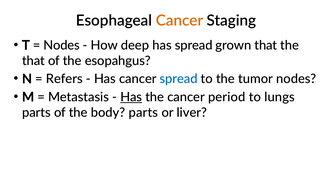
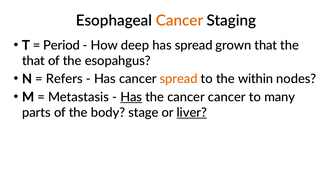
Nodes: Nodes -> Period (62, 45)
spread colour: blue -> orange (179, 79)
tumor: tumor -> within (256, 79)
cancer period: period -> cancer (227, 97)
lungs: lungs -> many (280, 97)
body parts: parts -> stage (143, 113)
liver underline: none -> present (192, 113)
